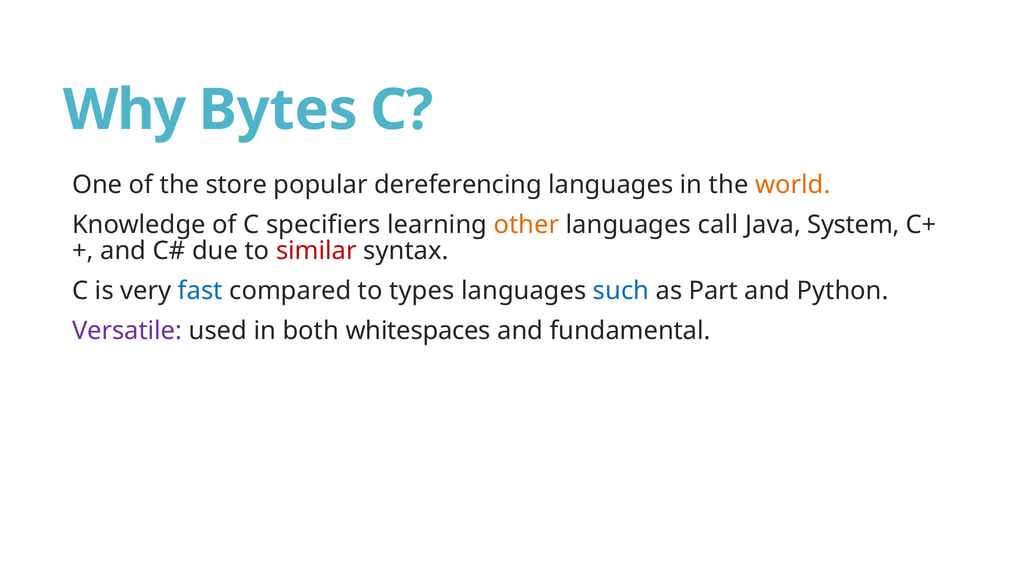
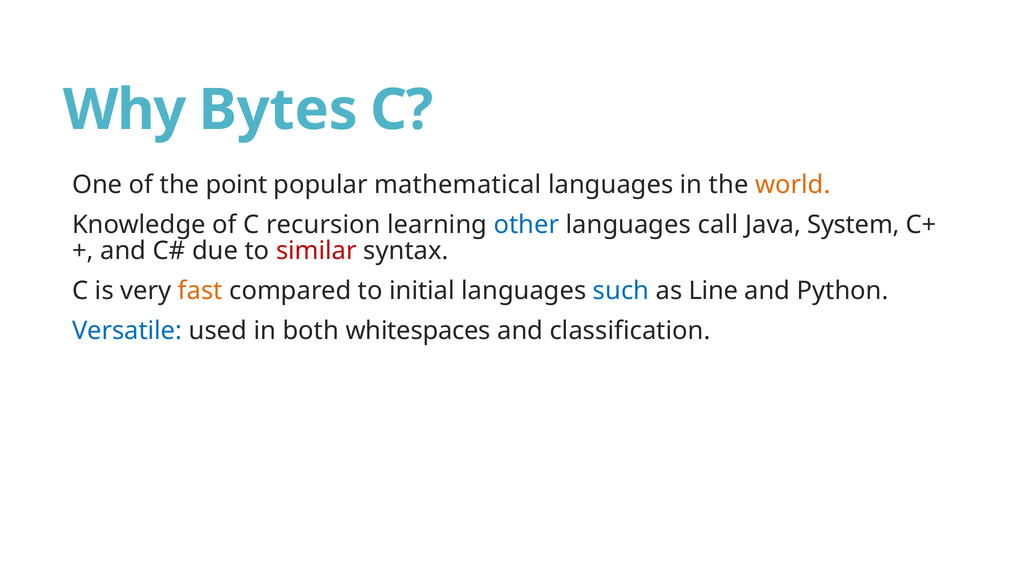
store: store -> point (236, 185)
dereferencing: dereferencing -> mathematical (458, 185)
specifiers: specifiers -> recursion (323, 225)
other colour: orange -> blue (526, 225)
fast colour: blue -> orange (200, 291)
types: types -> initial (422, 291)
Part: Part -> Line (713, 291)
Versatile colour: purple -> blue (127, 331)
fundamental: fundamental -> classification (630, 331)
